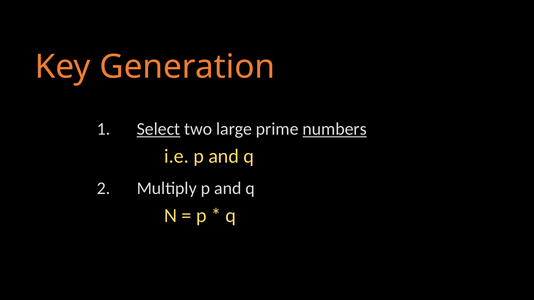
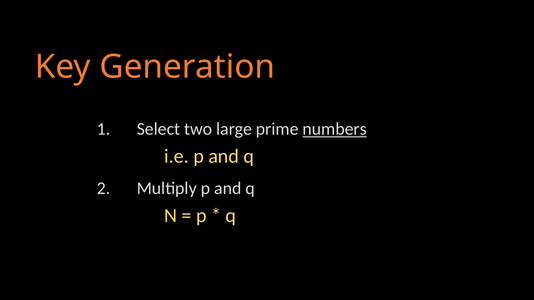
Select underline: present -> none (158, 129)
